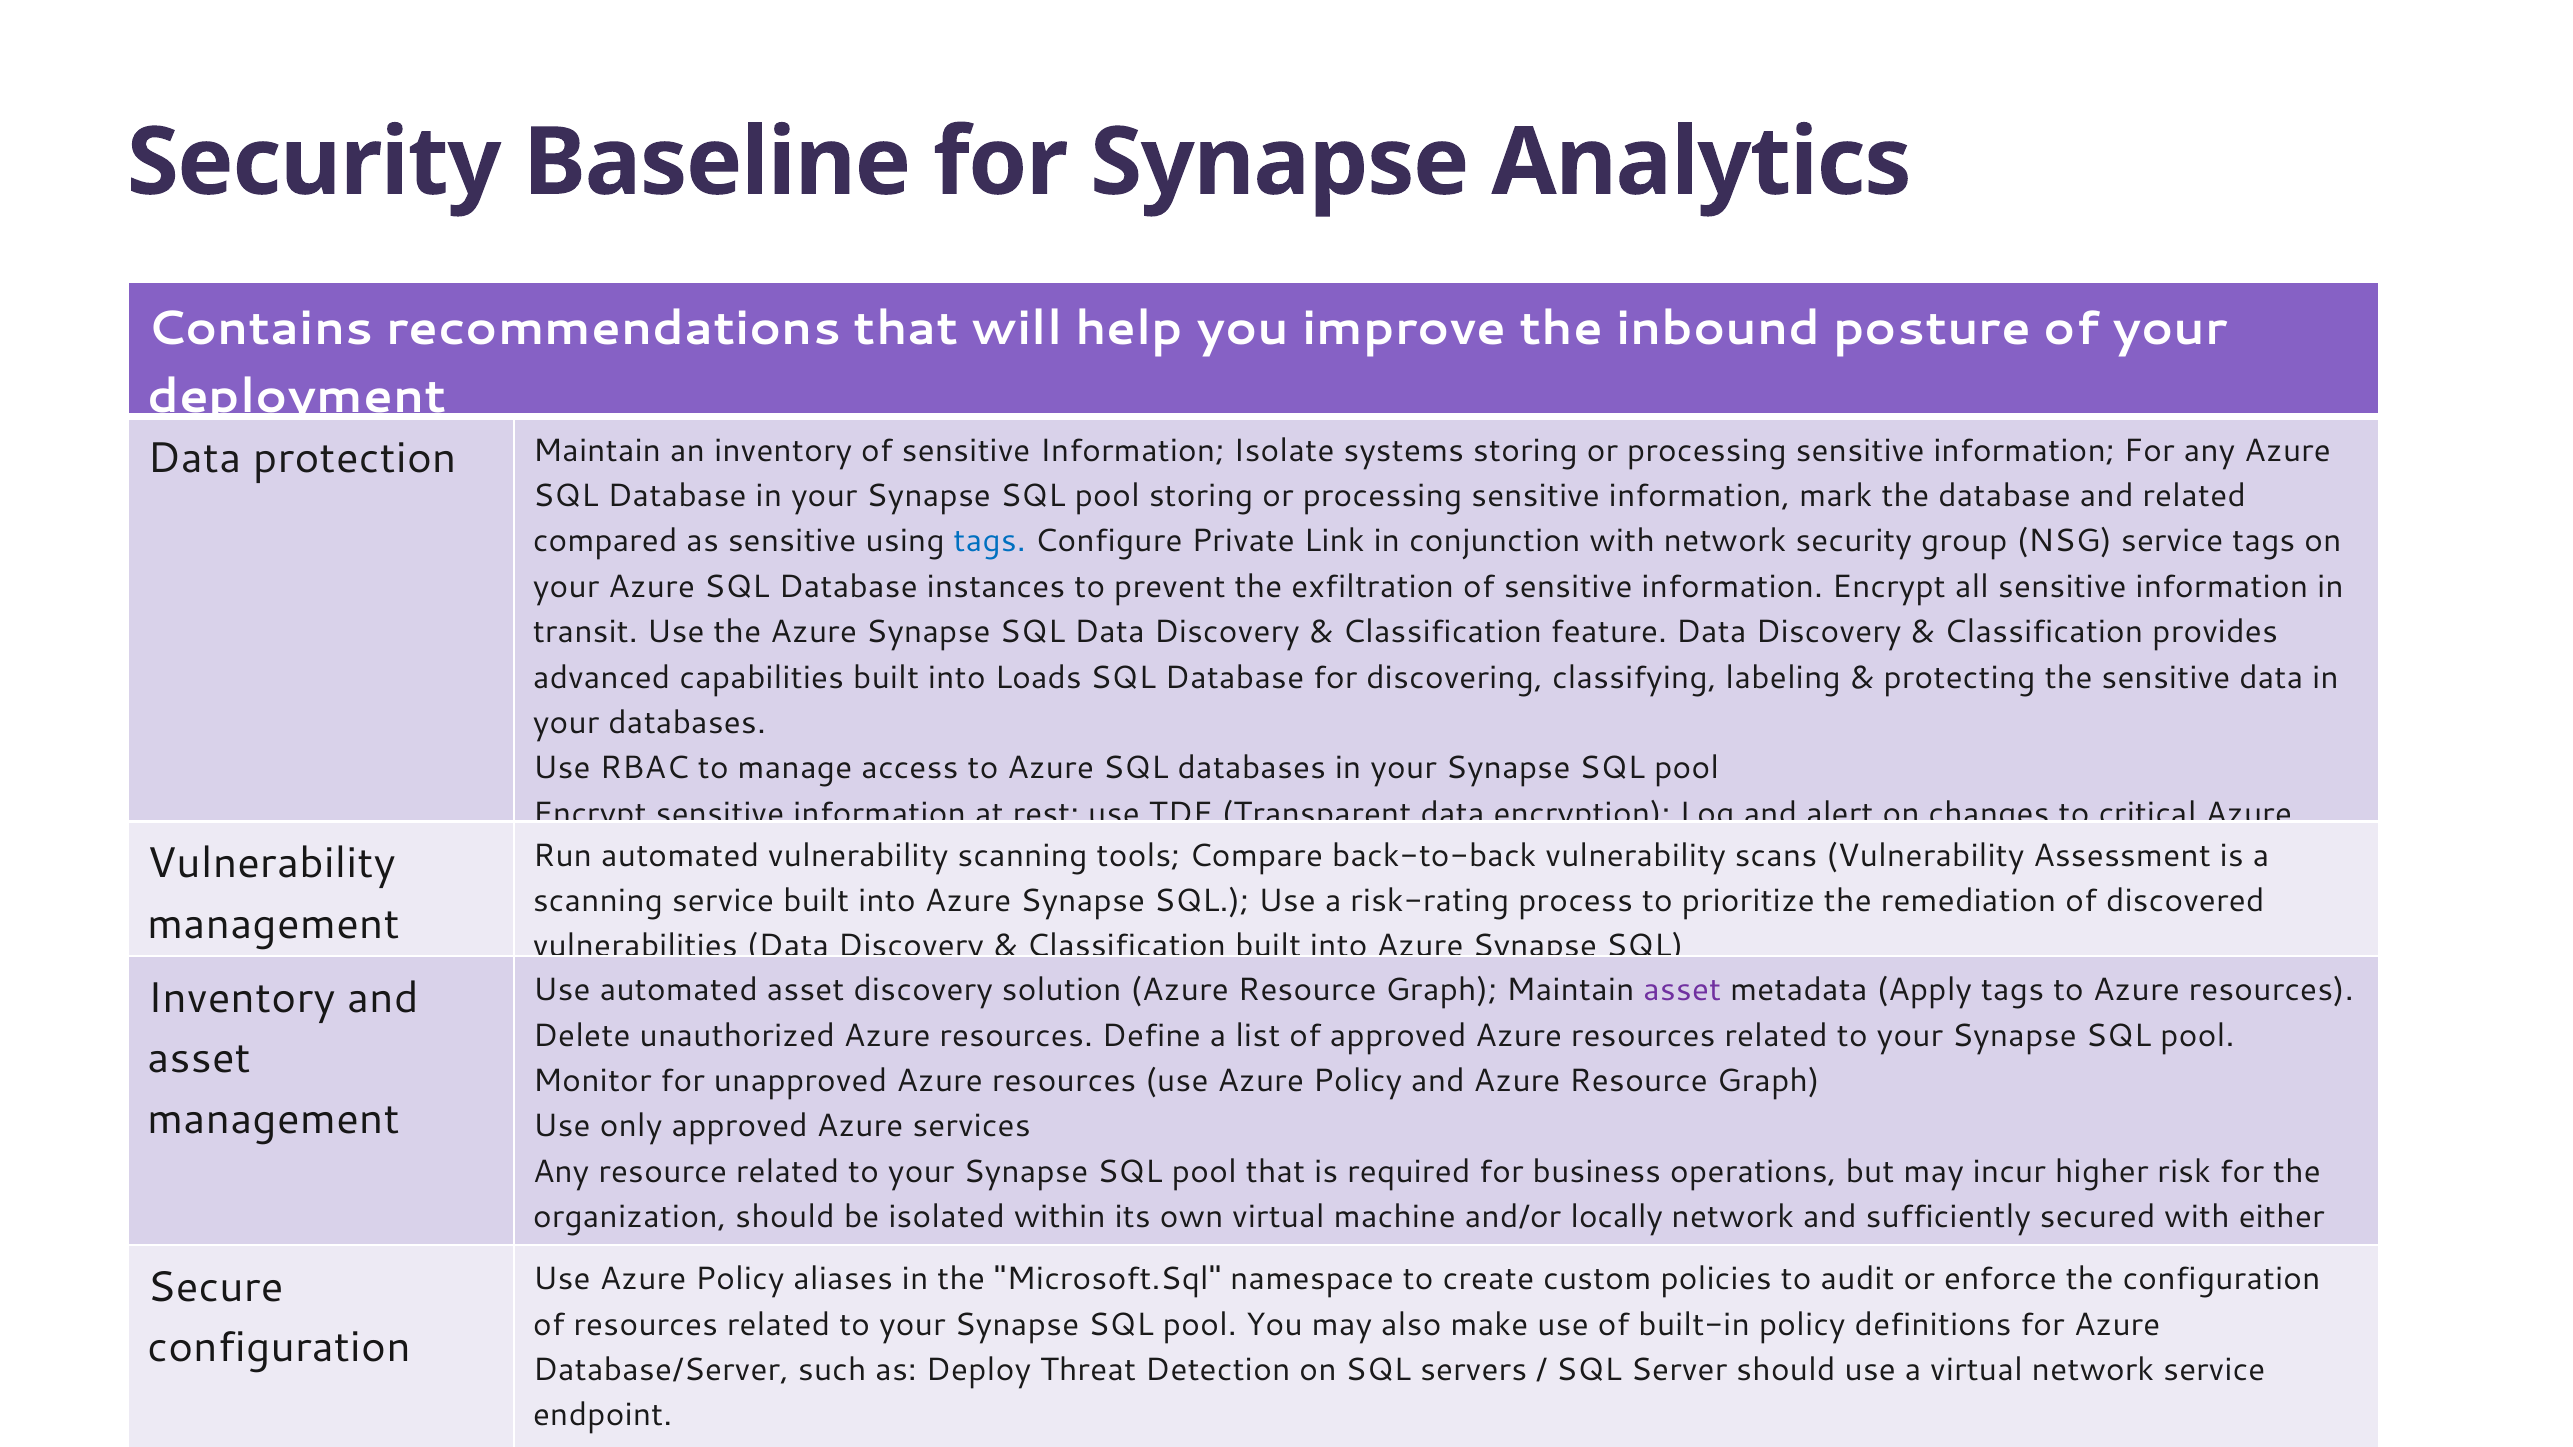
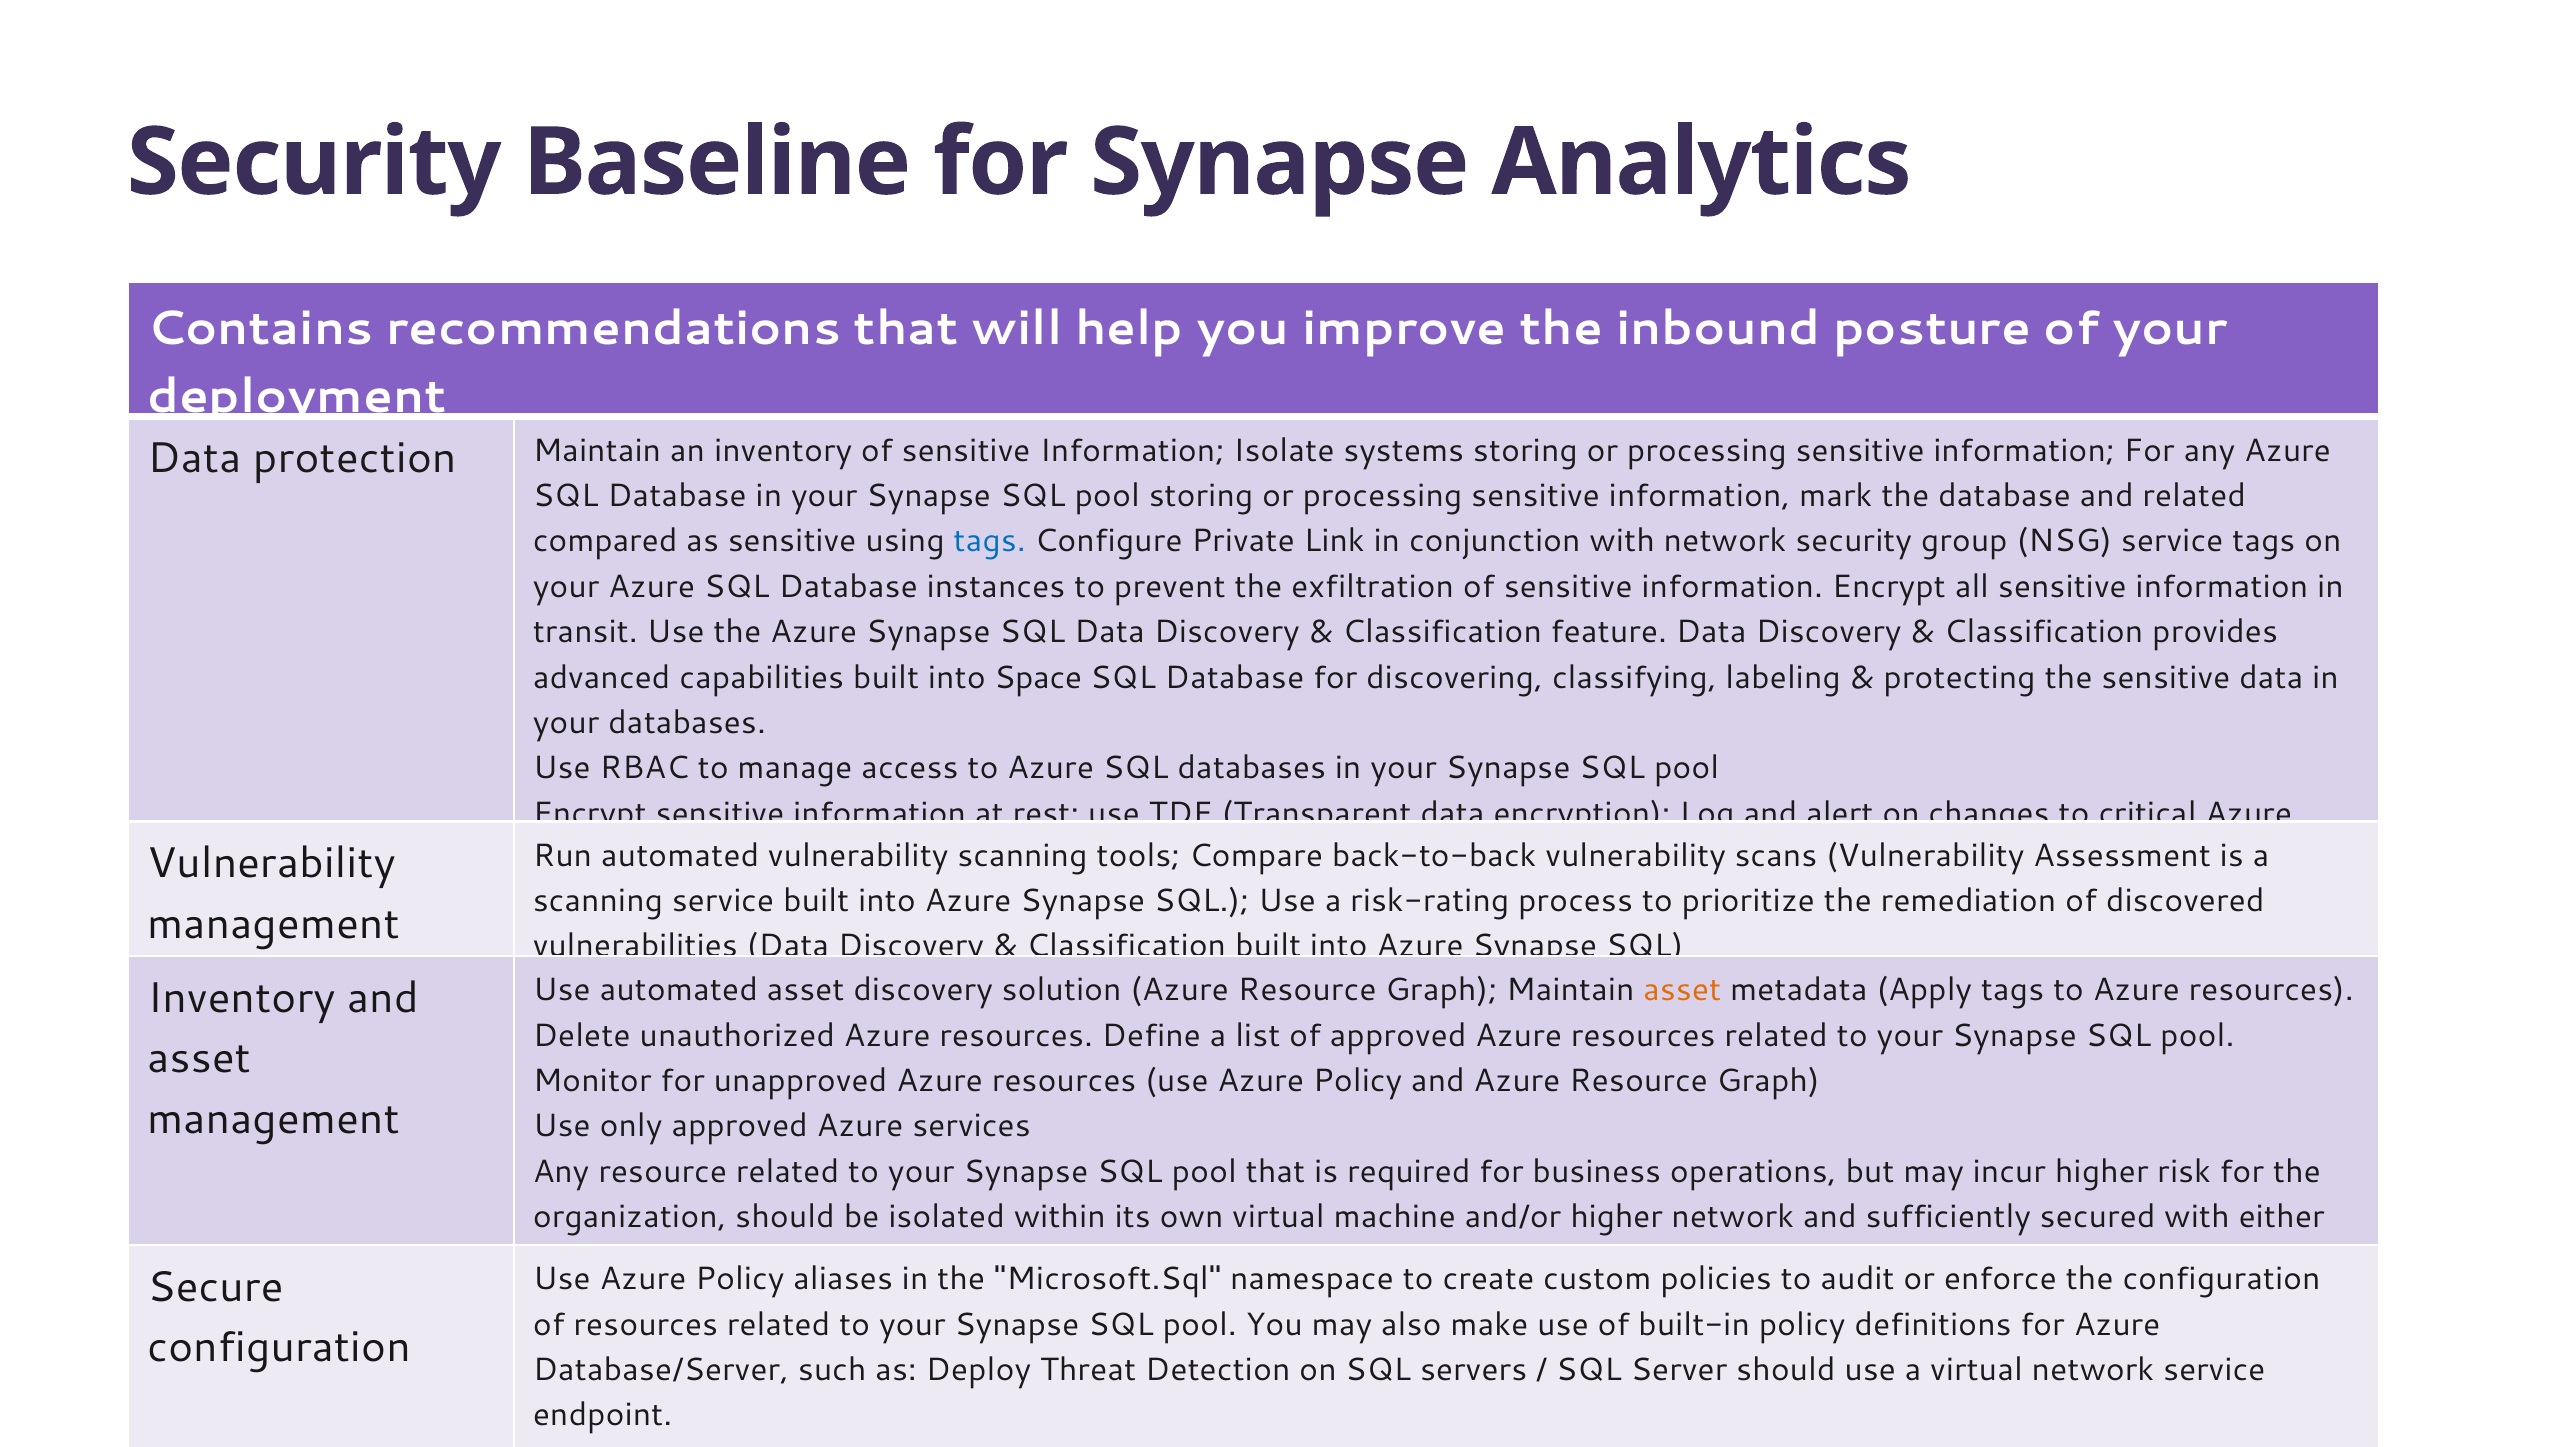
Loads: Loads -> Space (1038, 678)
asset colour: purple -> orange (1682, 990)
and/or locally: locally -> higher (1617, 1217)
